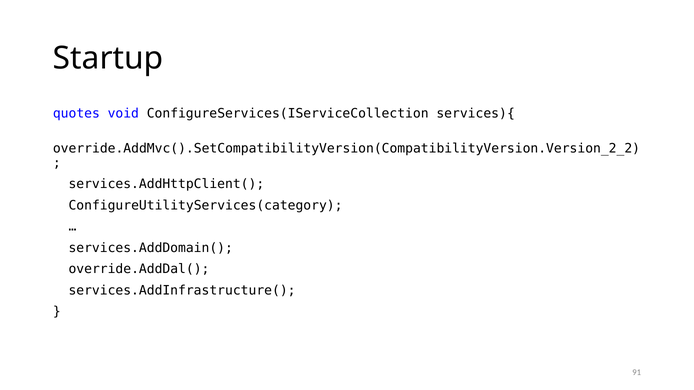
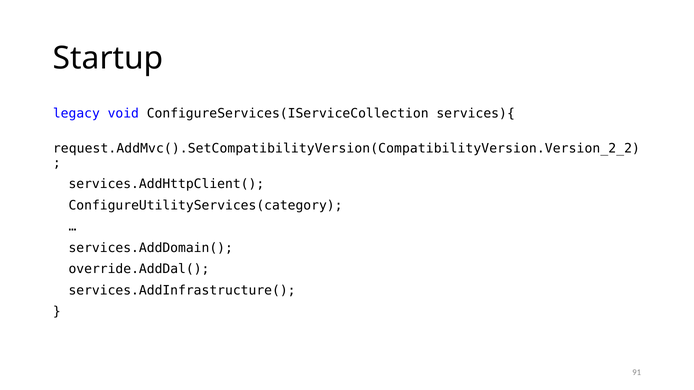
quotes: quotes -> legacy (76, 113)
override.AddMvc().SetCompatibilityVersion(CompatibilityVersion.Version_2_2: override.AddMvc().SetCompatibilityVersion(CompatibilityVersion.Version_2_2 -> request.AddMvc().SetCompatibilityVersion(CompatibilityVersion.Version_2_2 (346, 149)
